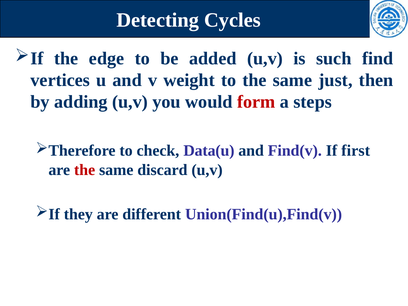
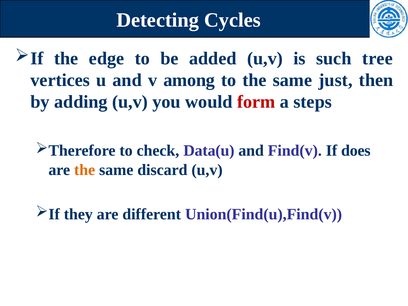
find: find -> tree (378, 58)
weight: weight -> among (189, 80)
first: first -> does (356, 151)
the colour: red -> orange (85, 170)
